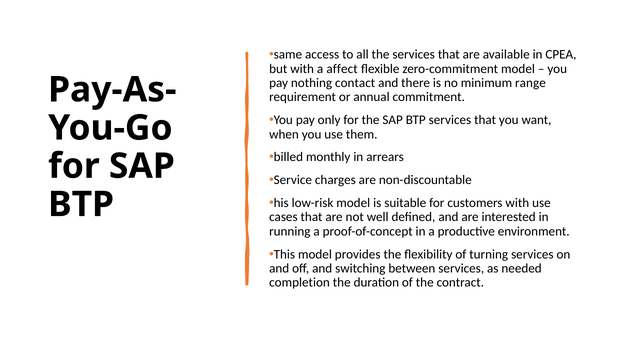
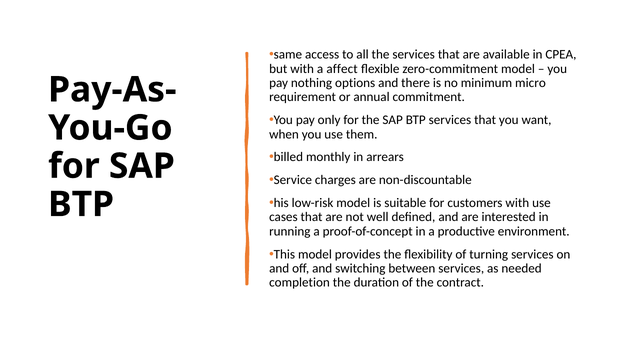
contact: contact -> options (355, 83)
range: range -> micro (530, 83)
